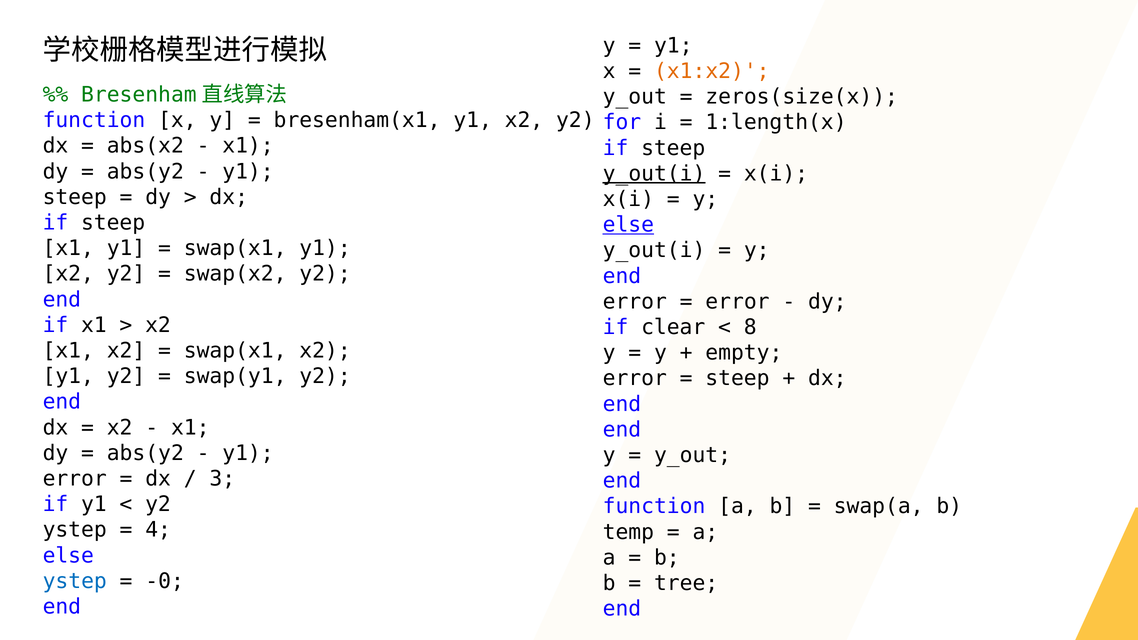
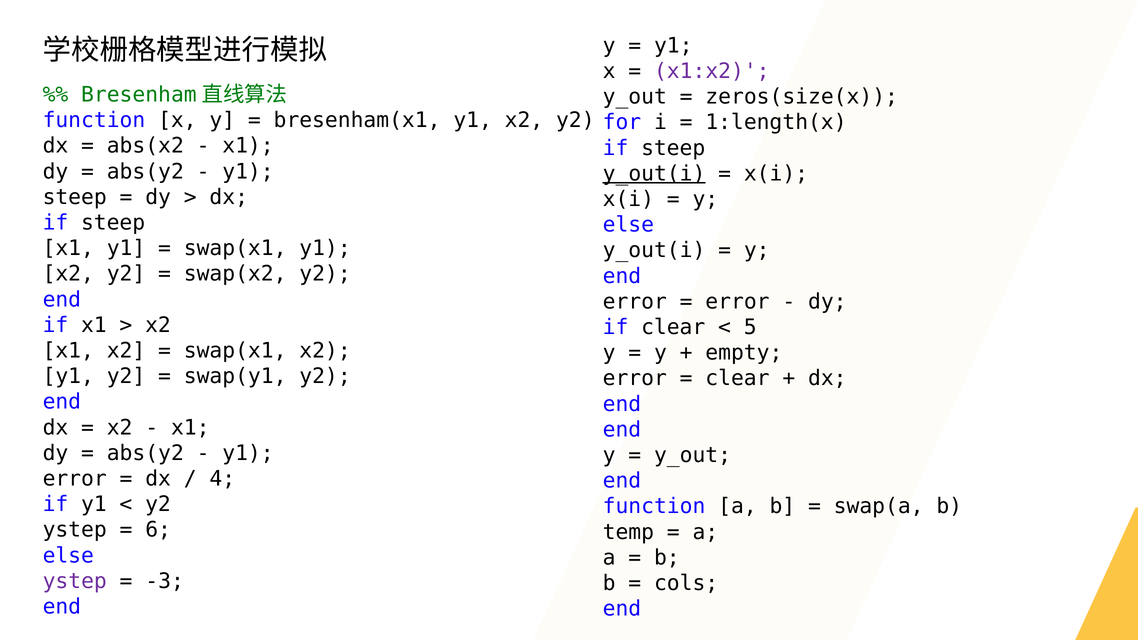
x1:x2 colour: orange -> purple (712, 71)
else underline: present -> none (628, 225)
8: 8 -> 5 (750, 327)
steep: steep -> clear (737, 378)
3: 3 -> 4 (222, 479)
4: 4 -> 6 (158, 530)
ystep colour: blue -> purple (75, 581)
-0: -0 -> -3 (165, 581)
tree: tree -> cols (686, 583)
